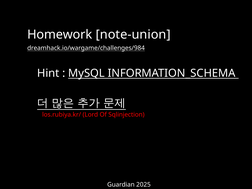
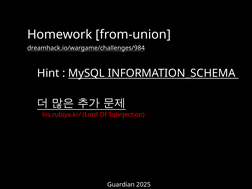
note-union: note-union -> from-union (133, 34)
